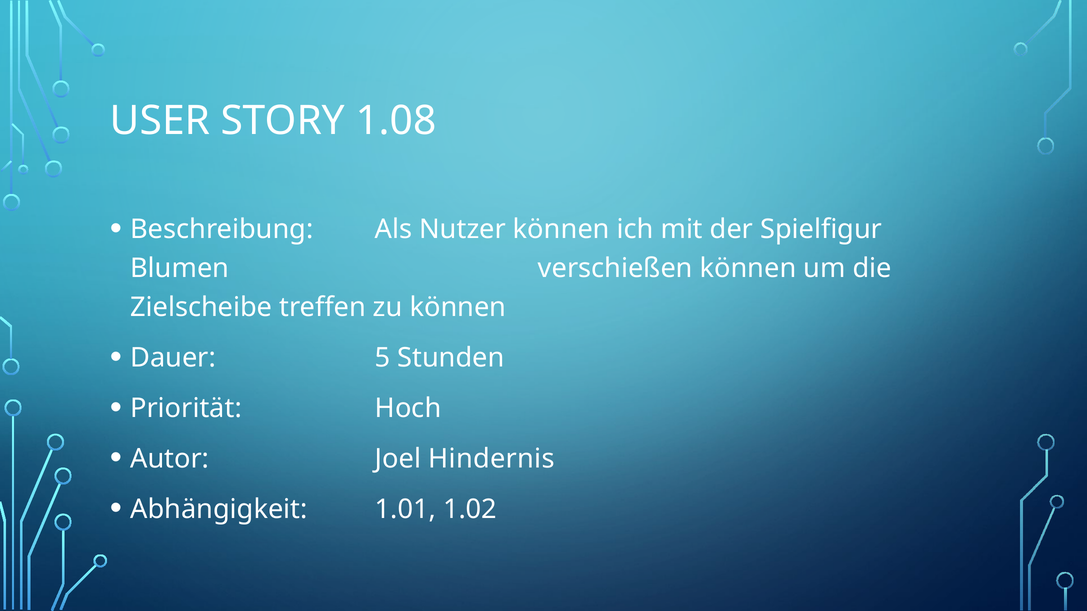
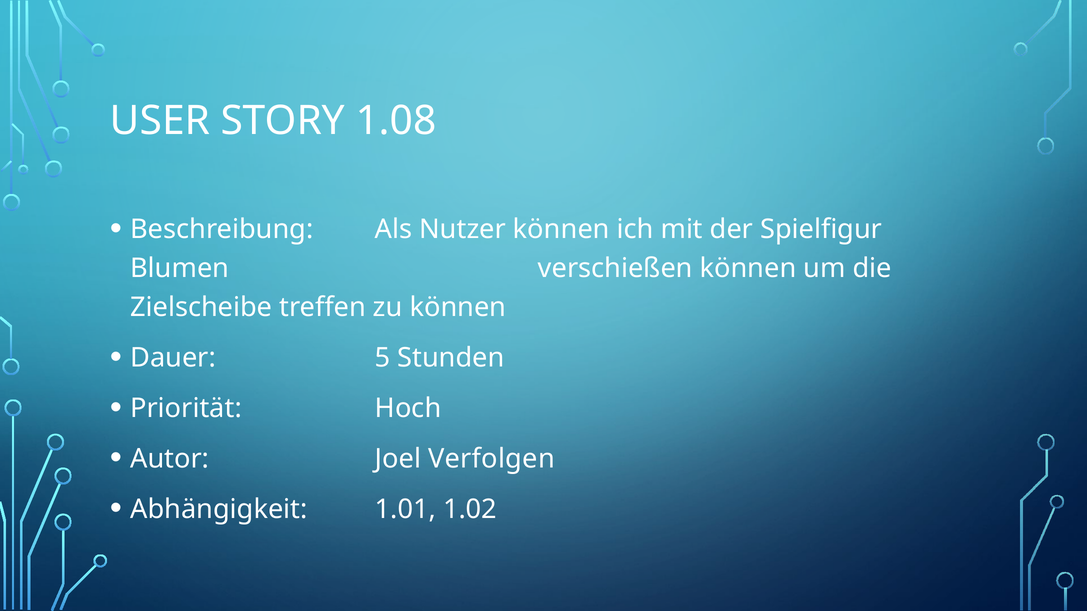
Hindernis: Hindernis -> Verfolgen (492, 459)
